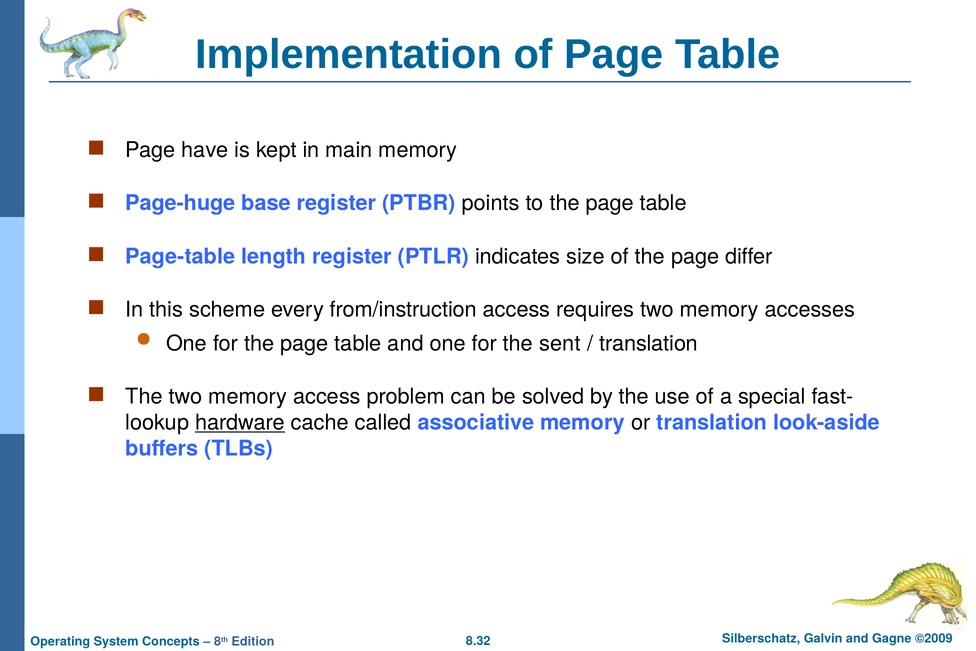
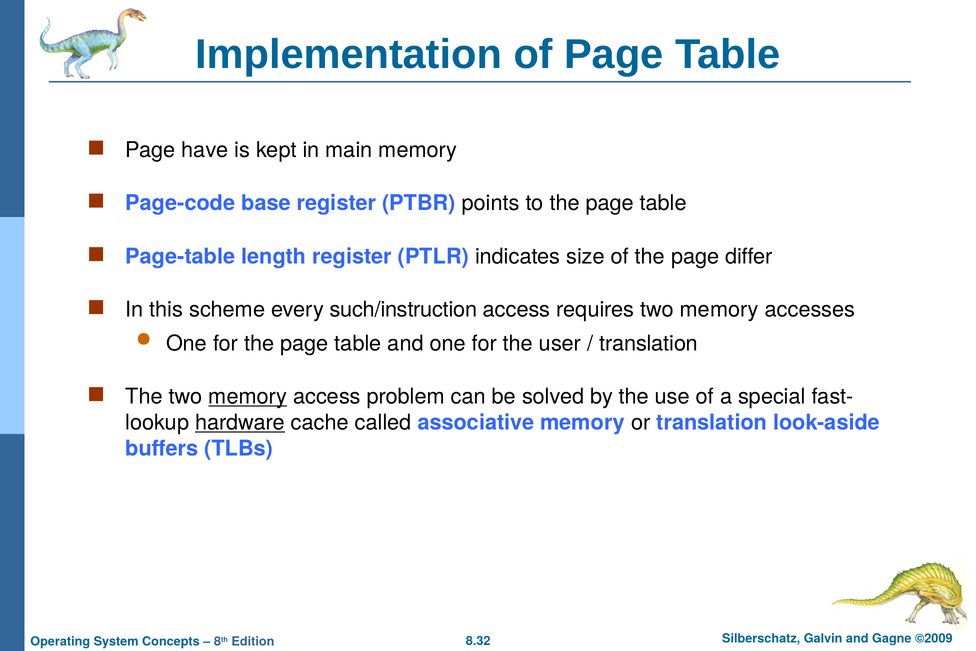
Page-huge: Page-huge -> Page-code (180, 203)
from/instruction: from/instruction -> such/instruction (403, 310)
sent: sent -> user (560, 343)
memory underline: none -> present (248, 396)
